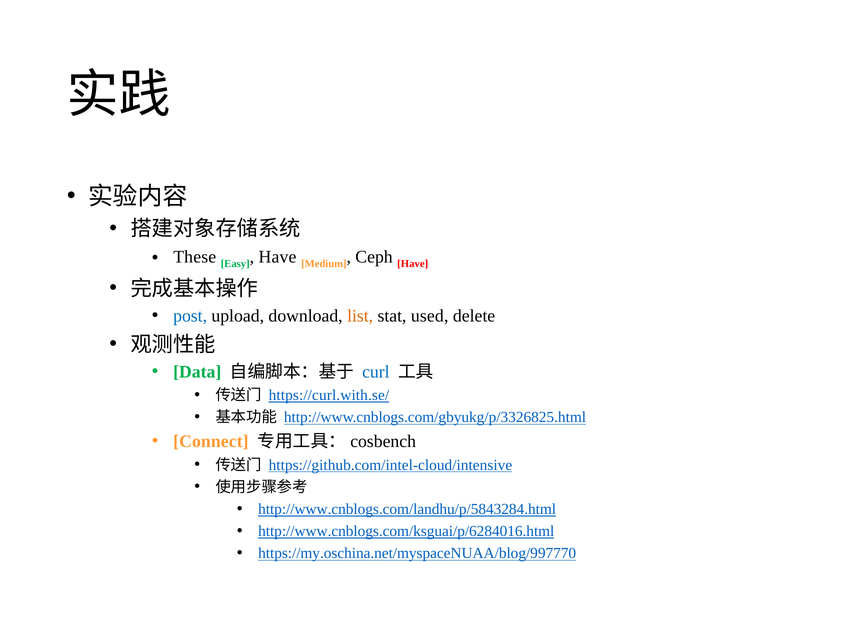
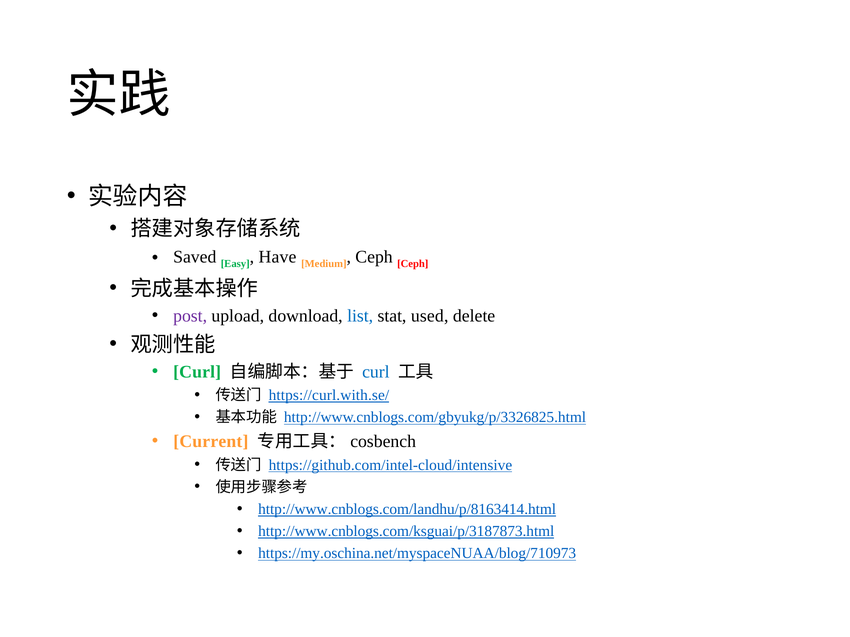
These: These -> Saved (195, 257)
Ceph Have: Have -> Ceph (413, 264)
post colour: blue -> purple (190, 316)
list colour: orange -> blue (360, 316)
Data: Data -> Curl (197, 372)
Connect: Connect -> Current (211, 442)
http://www.cnblogs.com/landhu/p/5843284.html: http://www.cnblogs.com/landhu/p/5843284.html -> http://www.cnblogs.com/landhu/p/8163414.html (407, 510)
http://www.cnblogs.com/ksguai/p/6284016.html: http://www.cnblogs.com/ksguai/p/6284016.html -> http://www.cnblogs.com/ksguai/p/3187873.html (406, 532)
https://my.oschina.net/myspaceNUAA/blog/997770: https://my.oschina.net/myspaceNUAA/blog/997770 -> https://my.oschina.net/myspaceNUAA/blog/710973 (417, 554)
